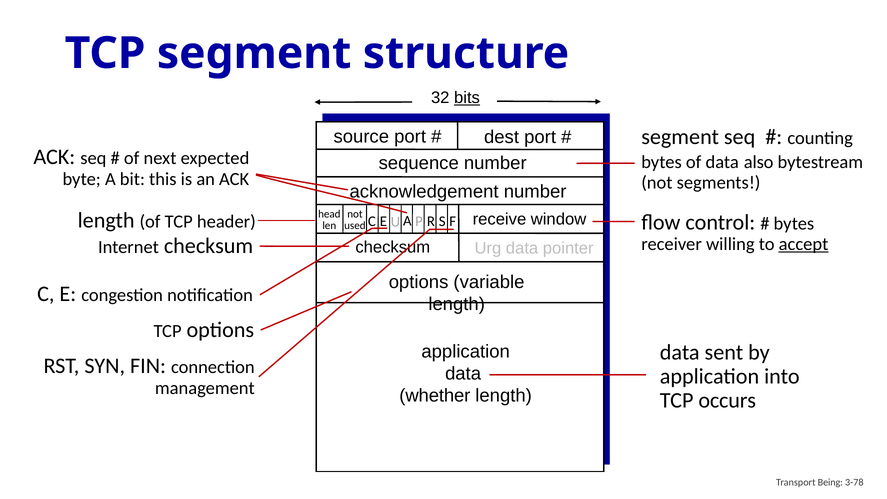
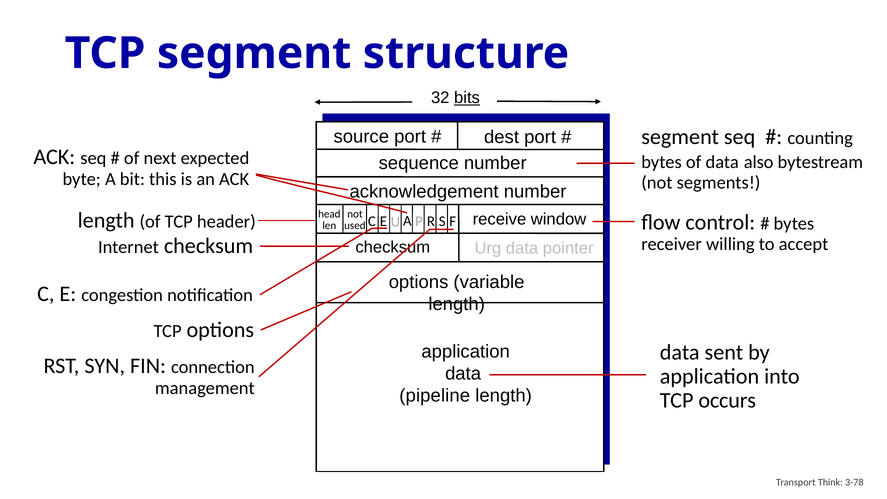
accept underline: present -> none (804, 244)
whether: whether -> pipeline (435, 396)
Being: Being -> Think (830, 483)
